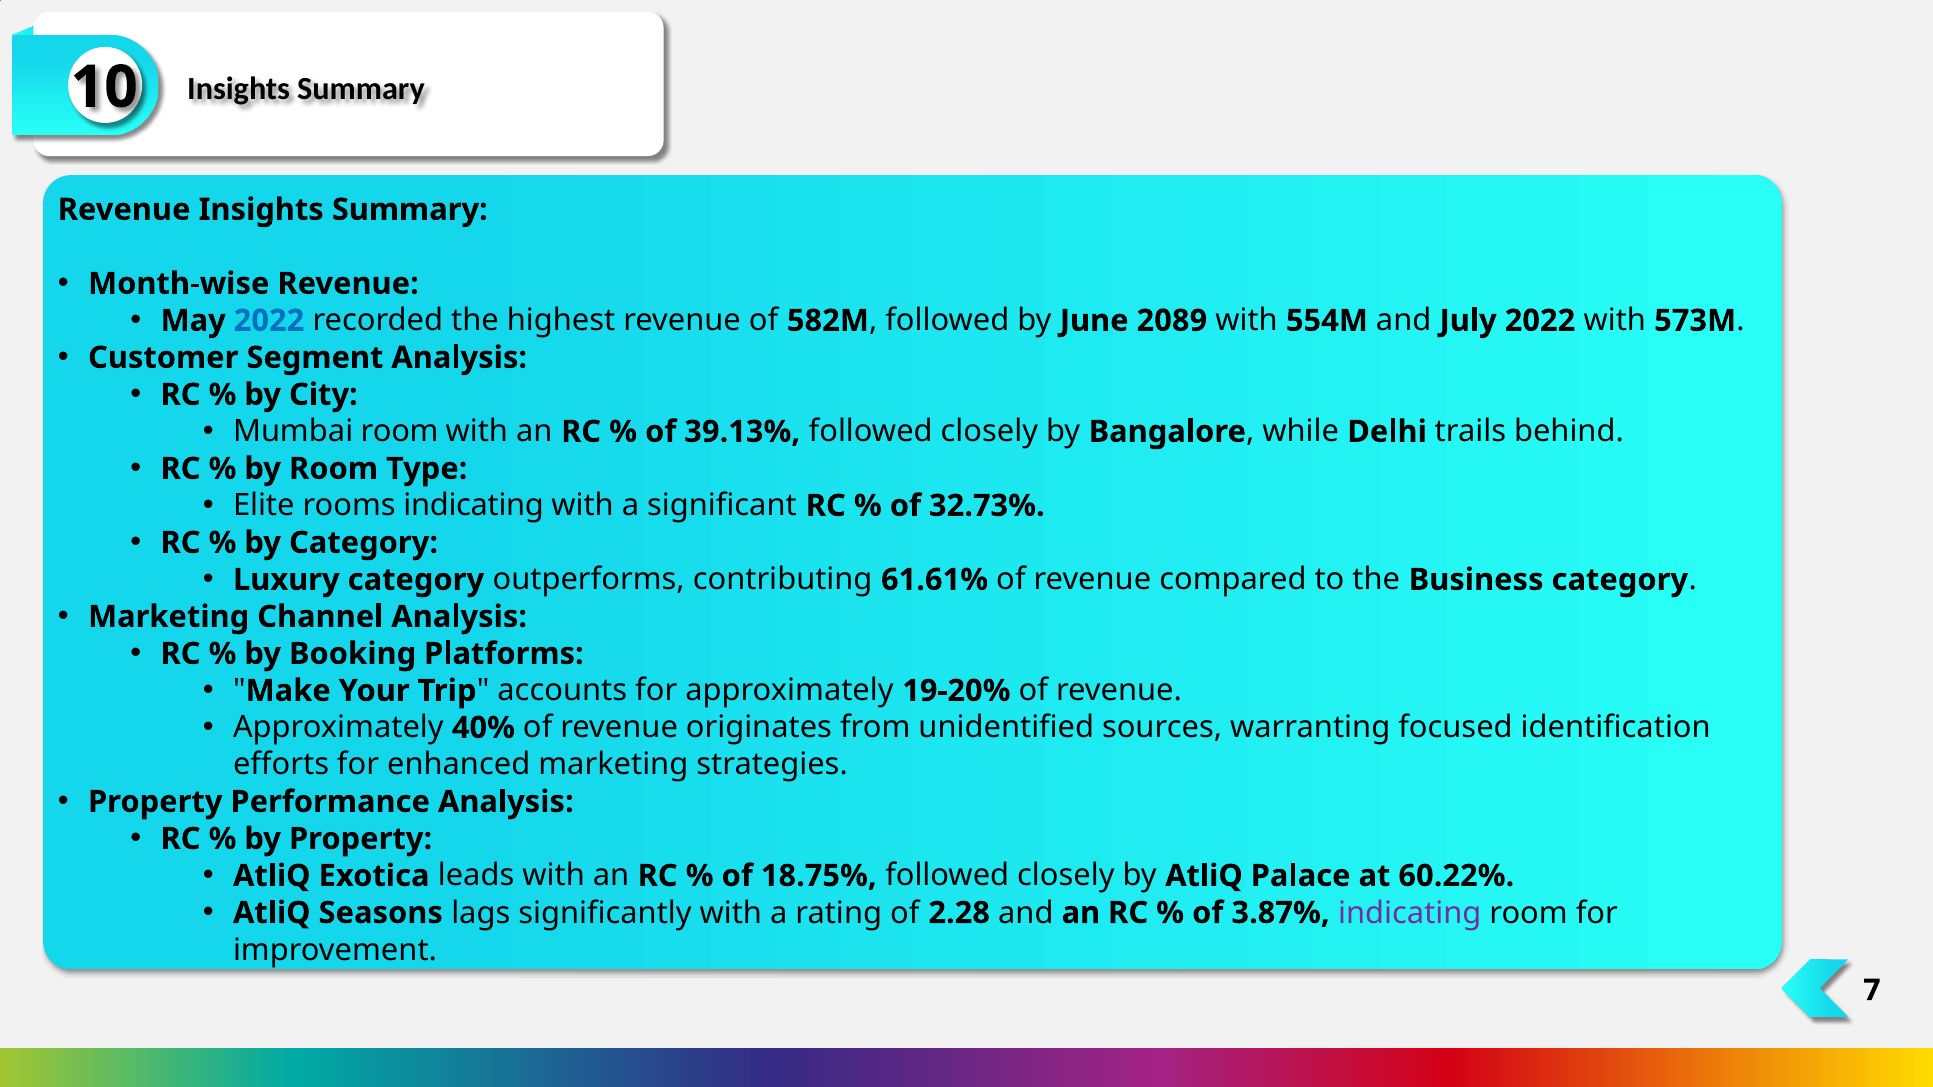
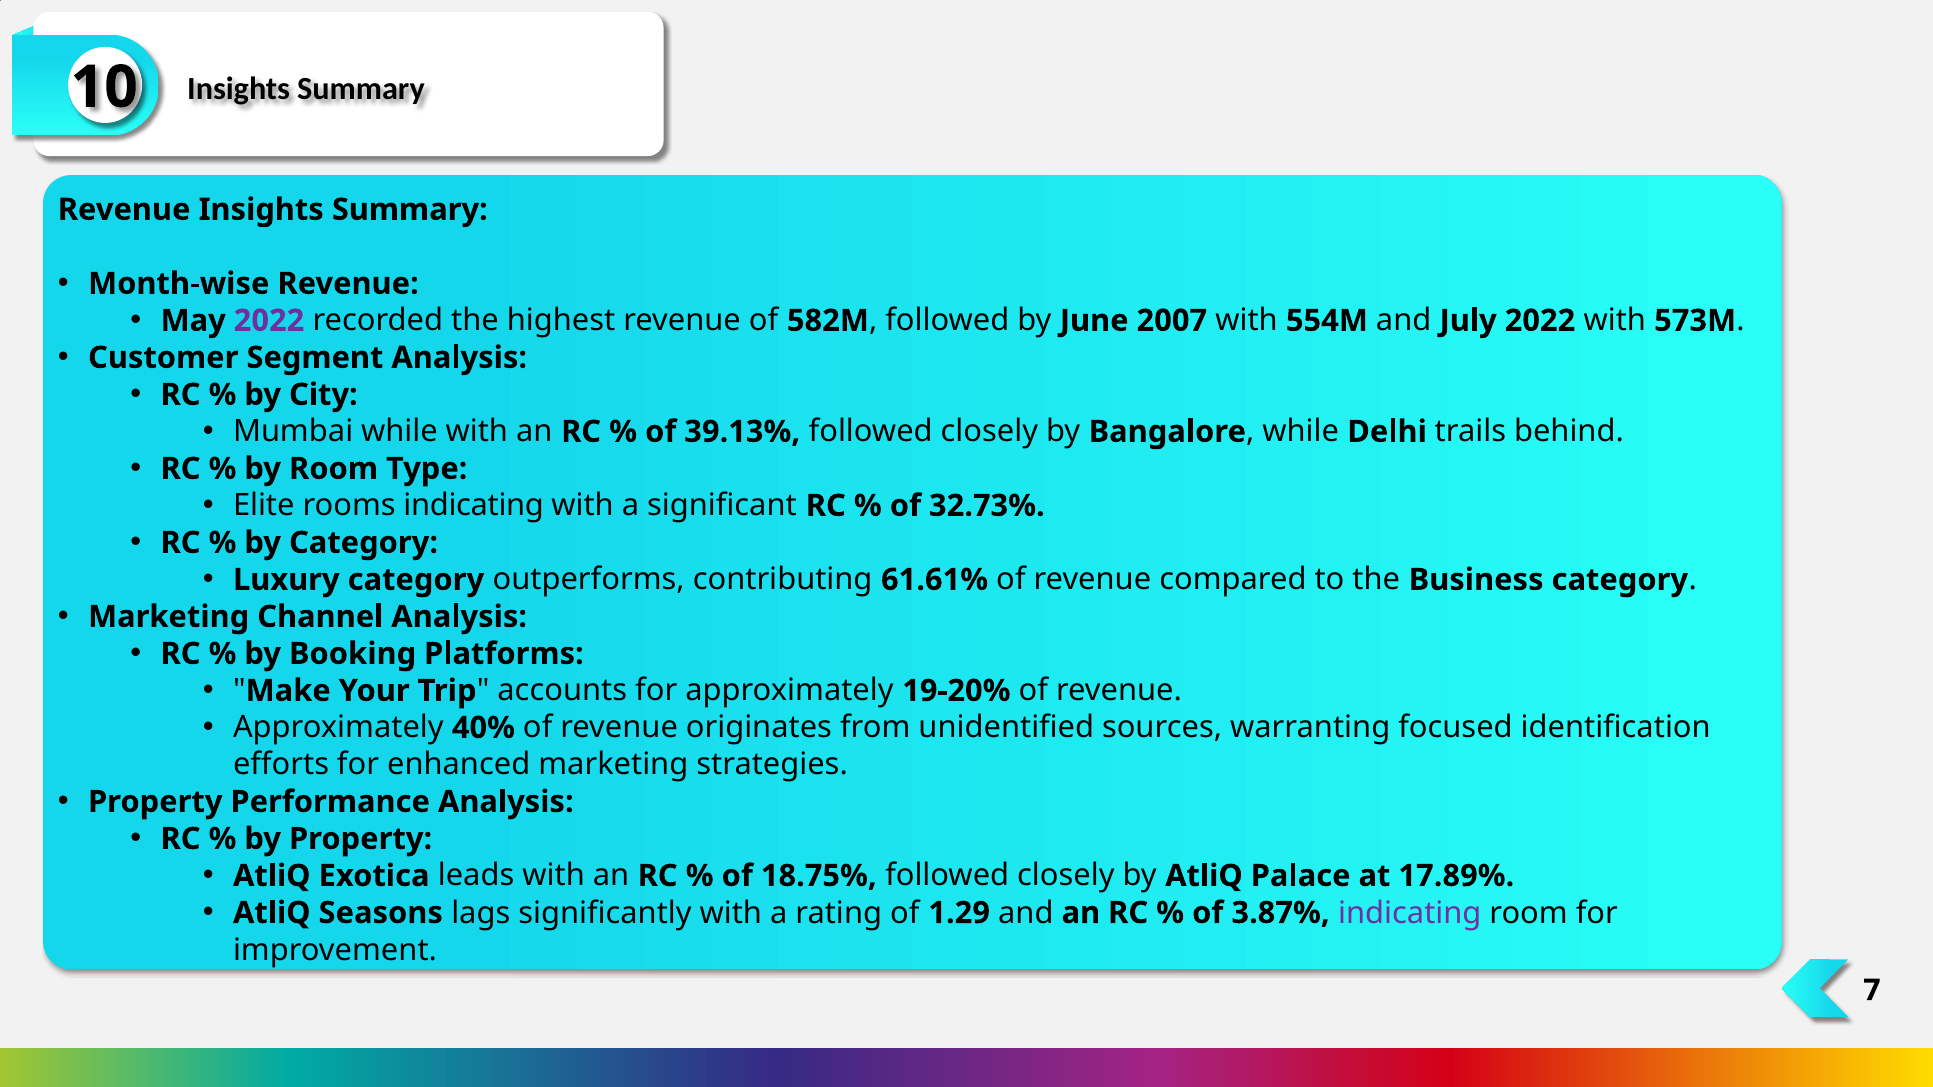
2022 colour: blue -> purple (269, 321)
2089: 2089 -> 2007 (1172, 321)
Mumbai room: room -> while (399, 432)
60.22%: 60.22% -> 17.89% (1456, 876)
2.28: 2.28 -> 1.29 (959, 913)
